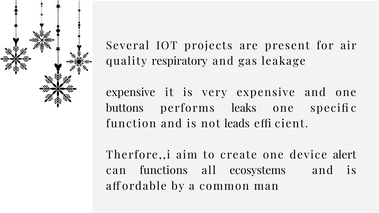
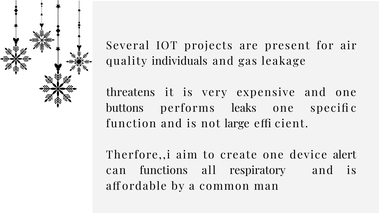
respiratory: respiratory -> individuals (180, 61)
expensive: expensive -> threatens (131, 93)
leads: leads -> large (237, 124)
ecosystems: ecosystems -> respiratory (258, 171)
